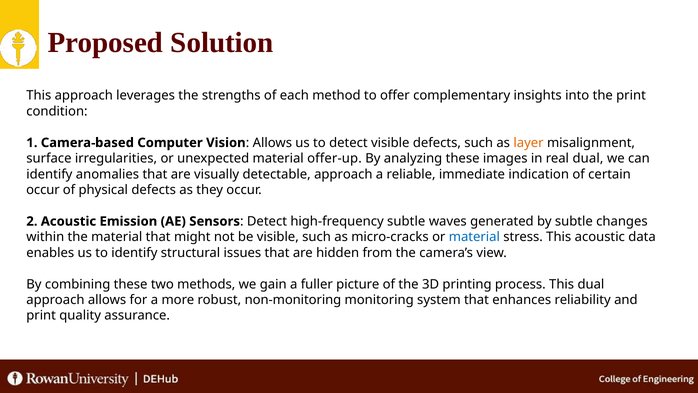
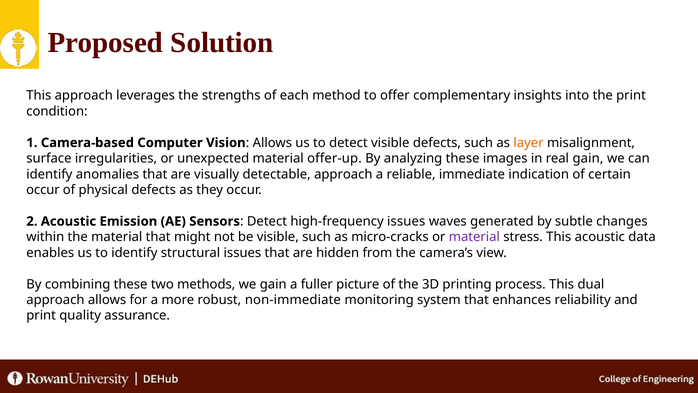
real dual: dual -> gain (588, 158)
high-frequency subtle: subtle -> issues (406, 221)
material colour: blue -> purple (474, 237)
non-monitoring: non-monitoring -> non-immediate (293, 300)
